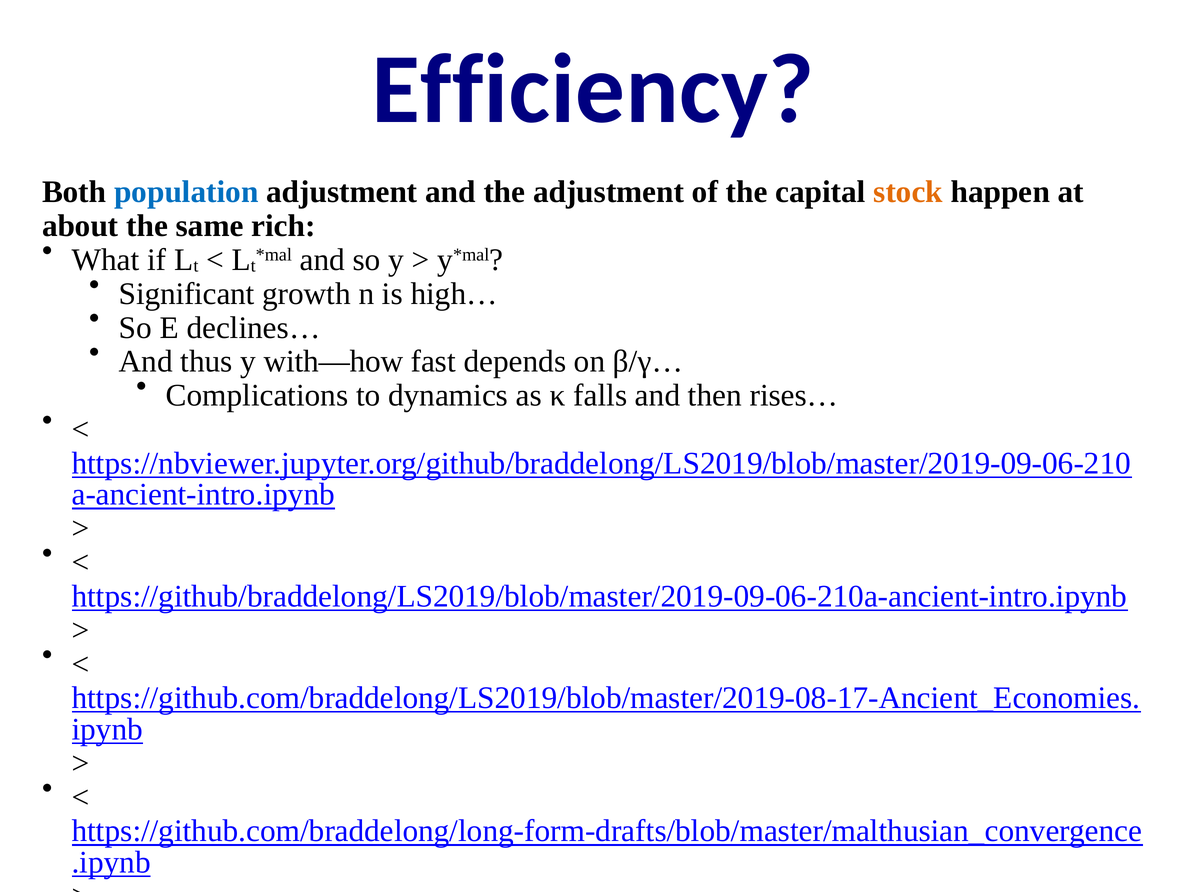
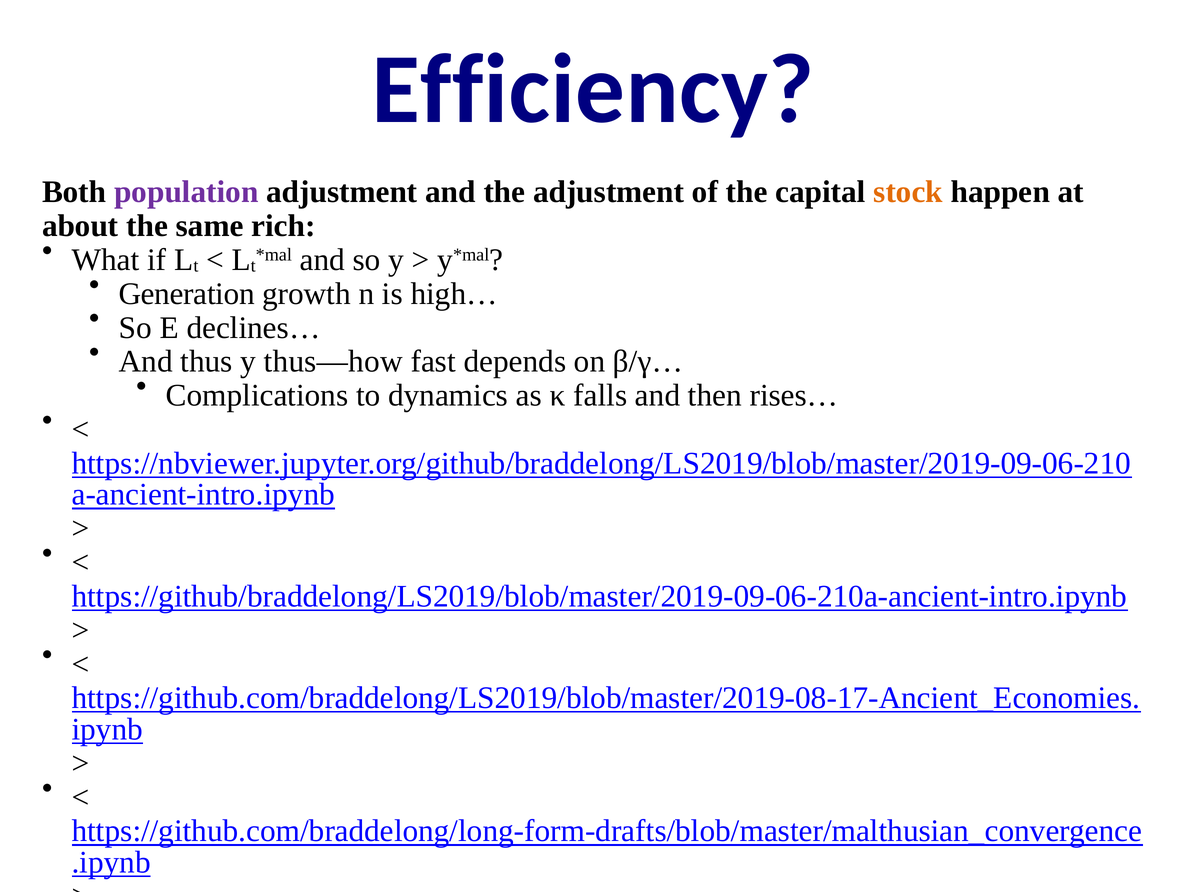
population colour: blue -> purple (186, 192)
Significant: Significant -> Generation (187, 294)
with—how: with—how -> thus—how (333, 361)
